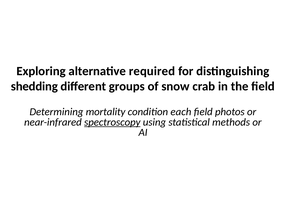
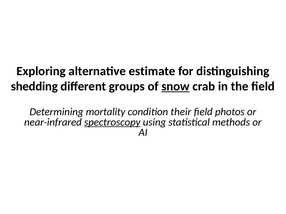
required: required -> estimate (152, 71)
snow underline: none -> present (176, 86)
each: each -> their (181, 112)
